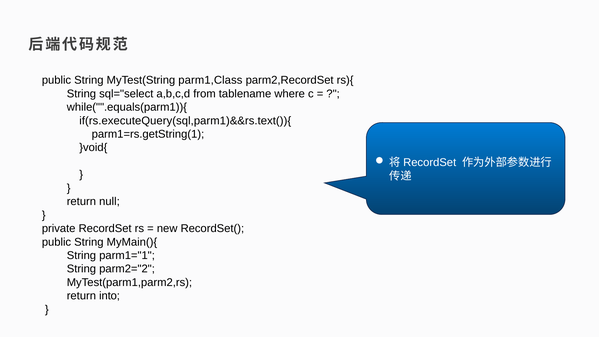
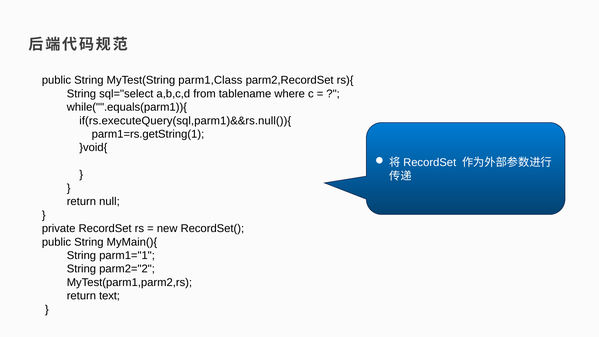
if(rs.executeQuery(sql,parm1)&&rs.text()){: if(rs.executeQuery(sql,parm1)&&rs.text()){ -> if(rs.executeQuery(sql,parm1)&&rs.null()){ (185, 121)
into: into -> text (110, 296)
